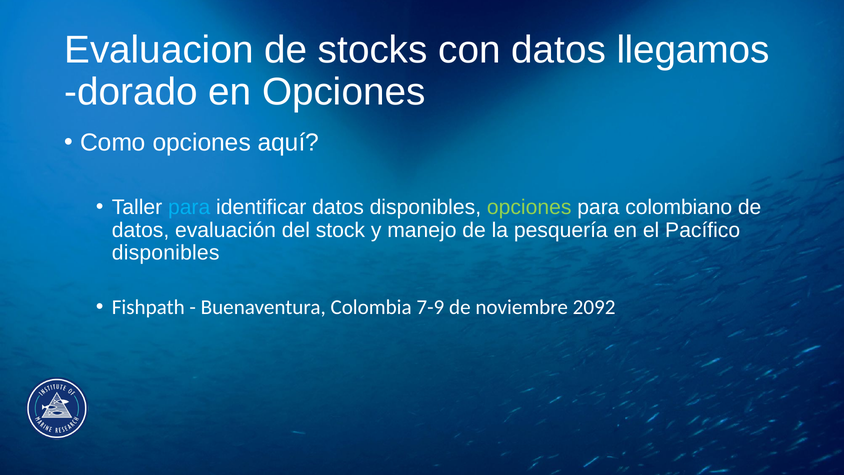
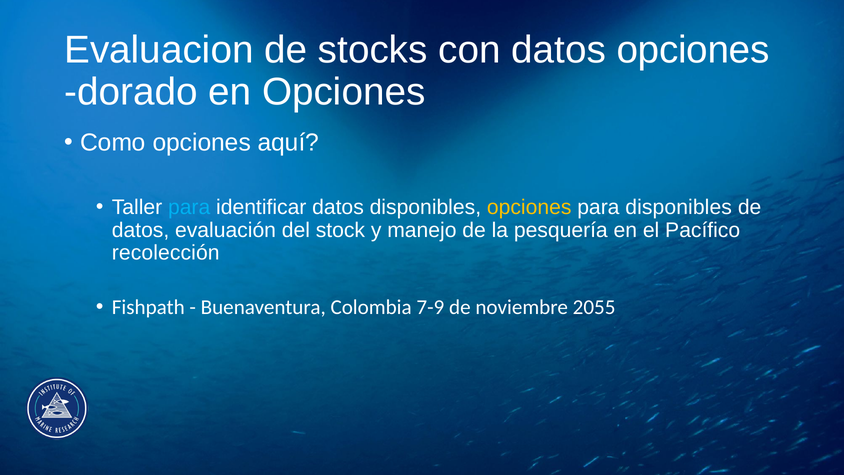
datos llegamos: llegamos -> opciones (693, 50)
opciones colour: light green -> yellow (529, 207)
para colombiano: colombiano -> disponibles (679, 207)
disponibles: disponibles -> recolección (166, 253)
2092: 2092 -> 2055 (594, 307)
